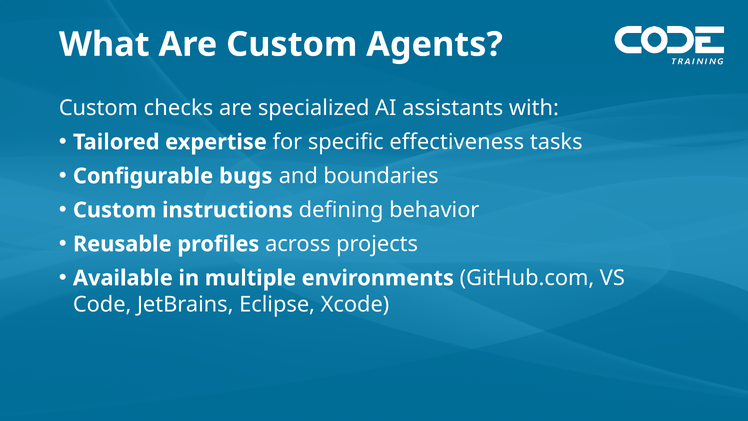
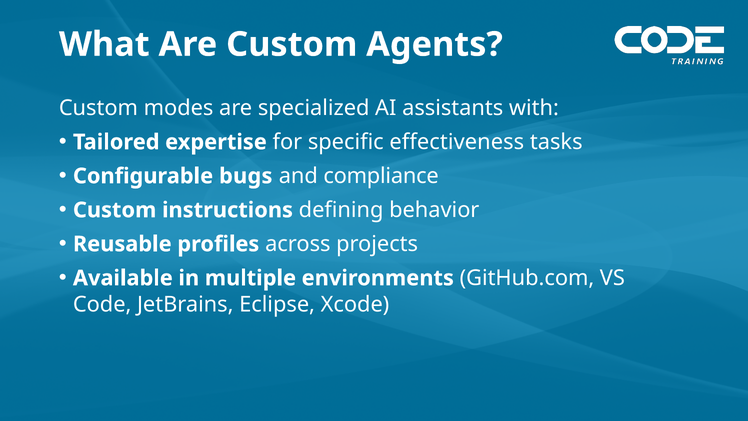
checks: checks -> modes (179, 108)
boundaries: boundaries -> compliance (381, 176)
